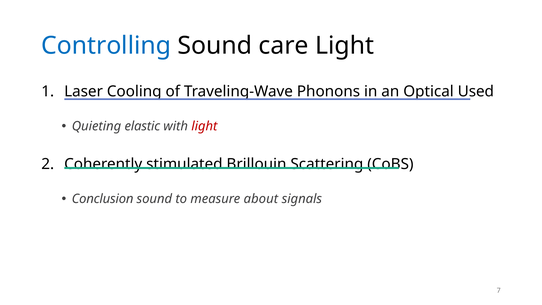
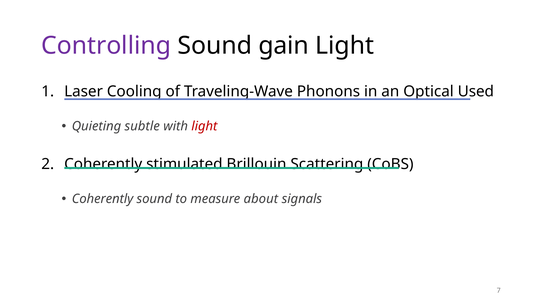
Controlling colour: blue -> purple (106, 46)
care: care -> gain (284, 46)
elastic: elastic -> subtle (142, 126)
Conclusion: Conclusion -> Coherently (103, 199)
